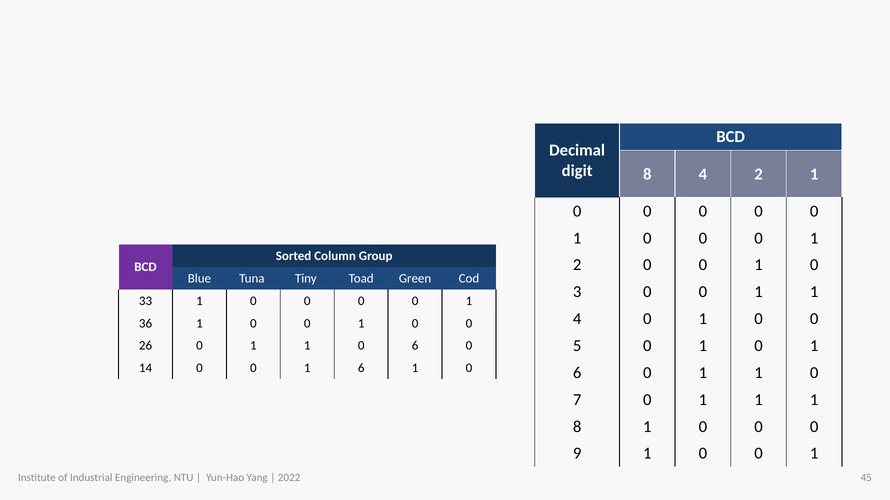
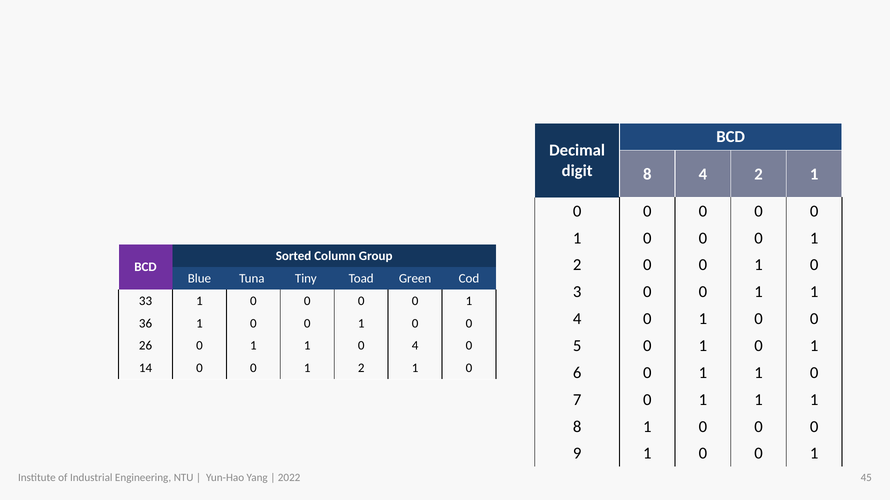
0 6: 6 -> 4 (415, 346)
6: 6 -> 2 (361, 369)
